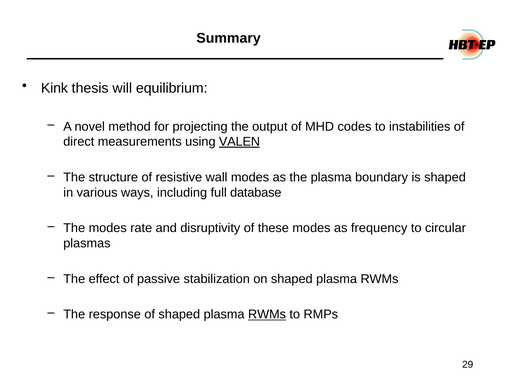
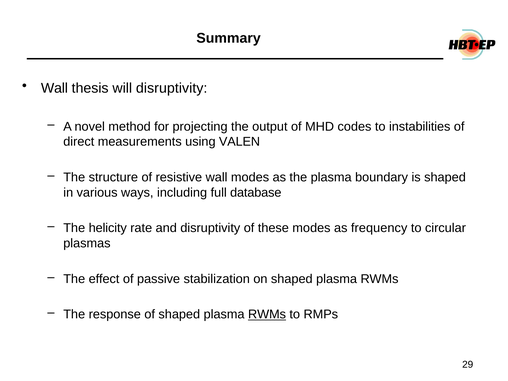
Kink: Kink -> Wall (54, 88)
will equilibrium: equilibrium -> disruptivity (172, 88)
VALEN underline: present -> none (239, 142)
The modes: modes -> helicity (108, 228)
